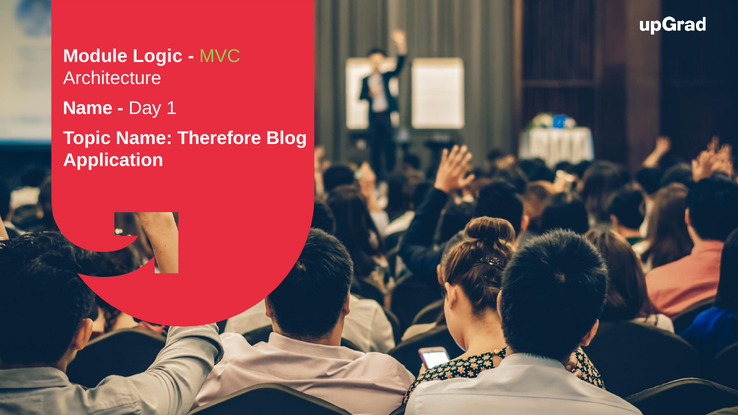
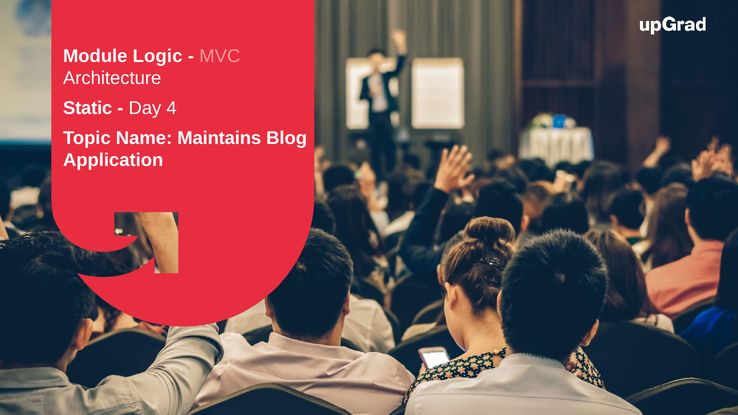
MVC colour: light green -> pink (220, 56)
Name: Name -> Static (88, 108)
1: 1 -> 4 (172, 108)
Therefore: Therefore -> Maintains (219, 138)
